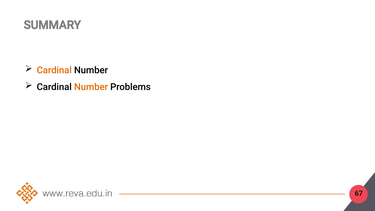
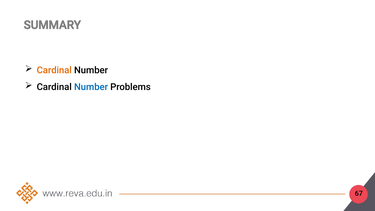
Number colour: orange -> blue (91, 87)
